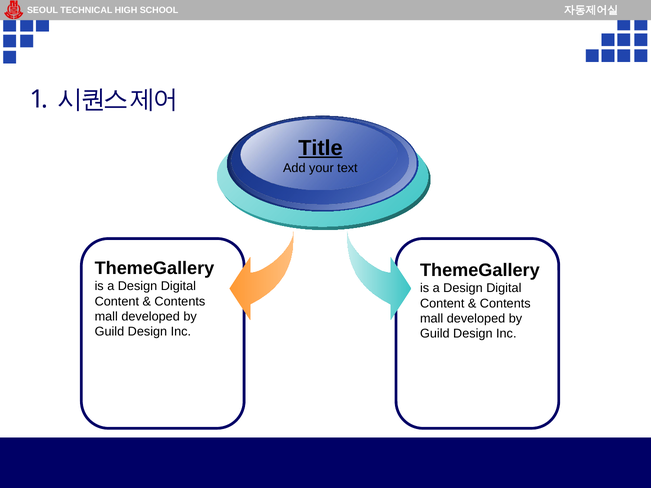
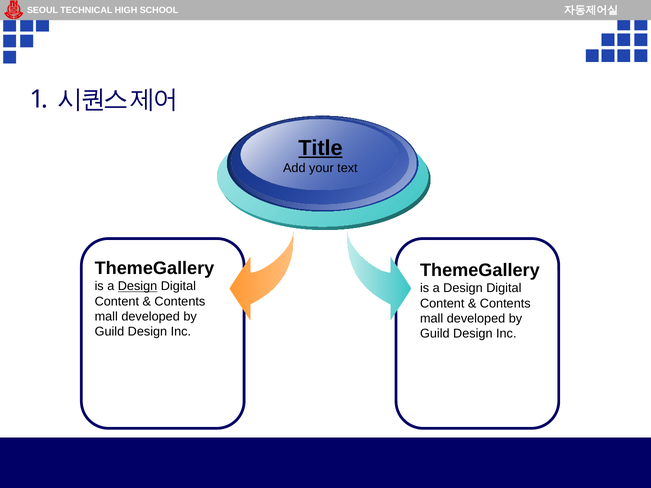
Design underline: none -> present (138, 286)
